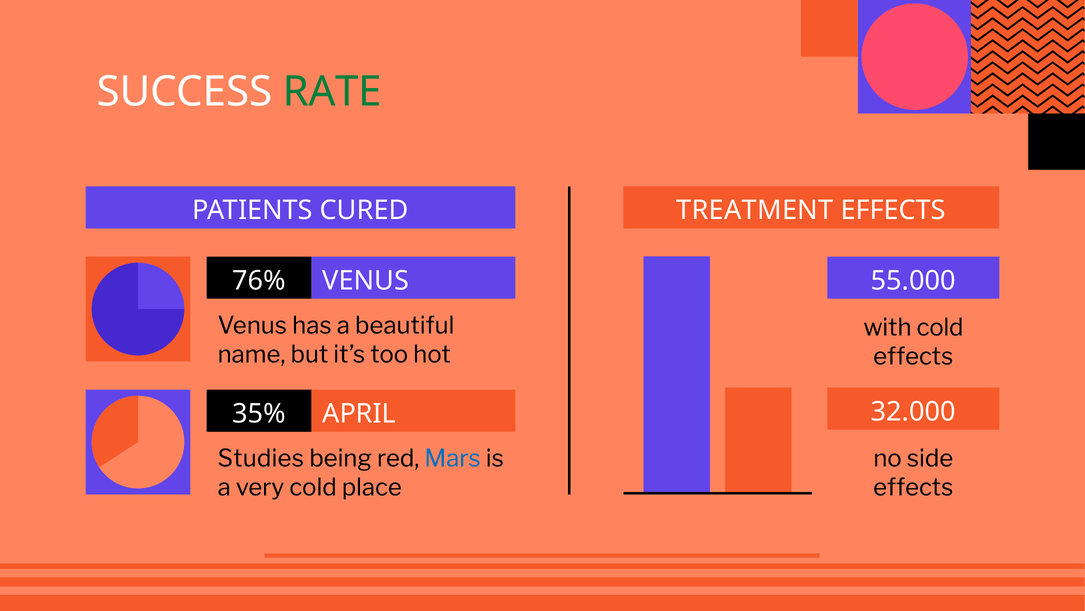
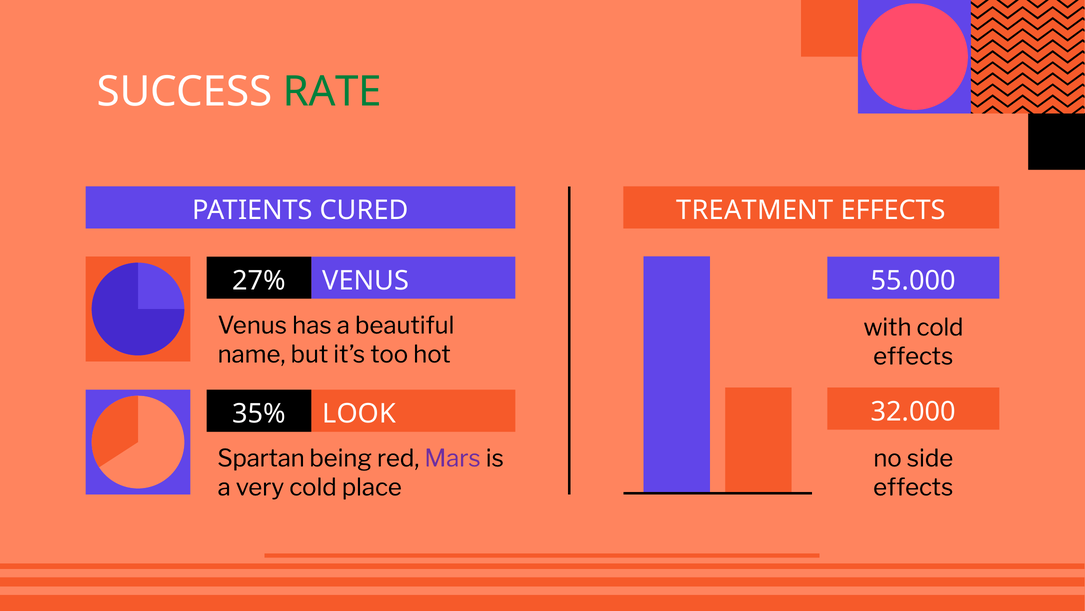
76%: 76% -> 27% (259, 280)
APRIL: APRIL -> LOOK (359, 413)
Studies: Studies -> Spartan (261, 458)
Mars colour: blue -> purple (453, 458)
